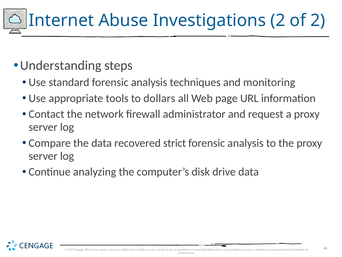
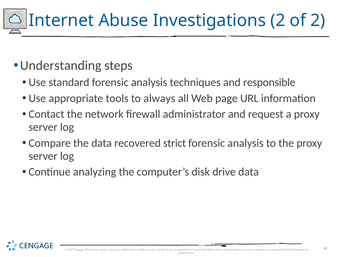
monitoring: monitoring -> responsible (269, 82)
dollars: dollars -> always (159, 98)
